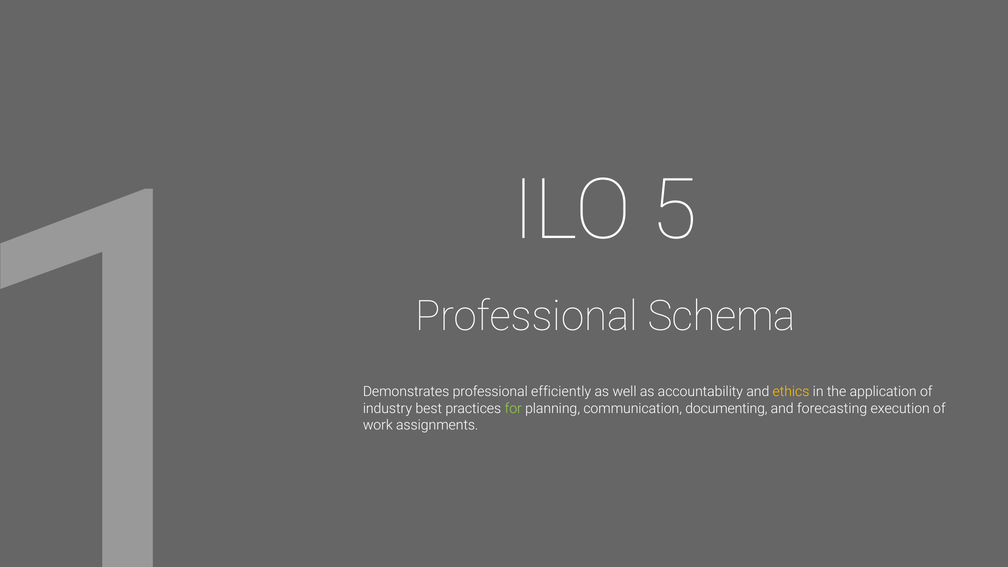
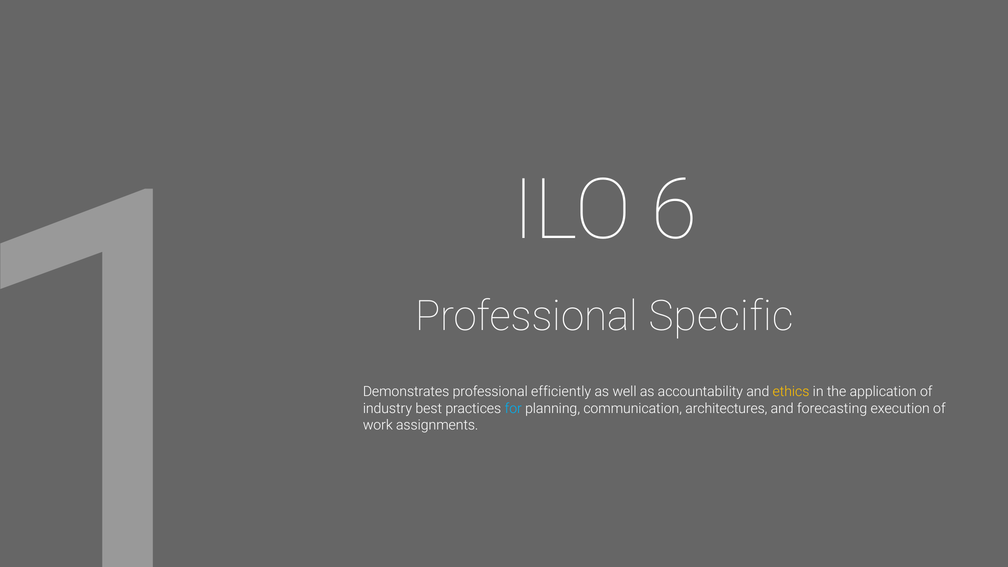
5: 5 -> 6 (674, 210)
Schema: Schema -> Specific (721, 317)
for colour: light green -> light blue (513, 408)
documenting: documenting -> architectures (726, 408)
